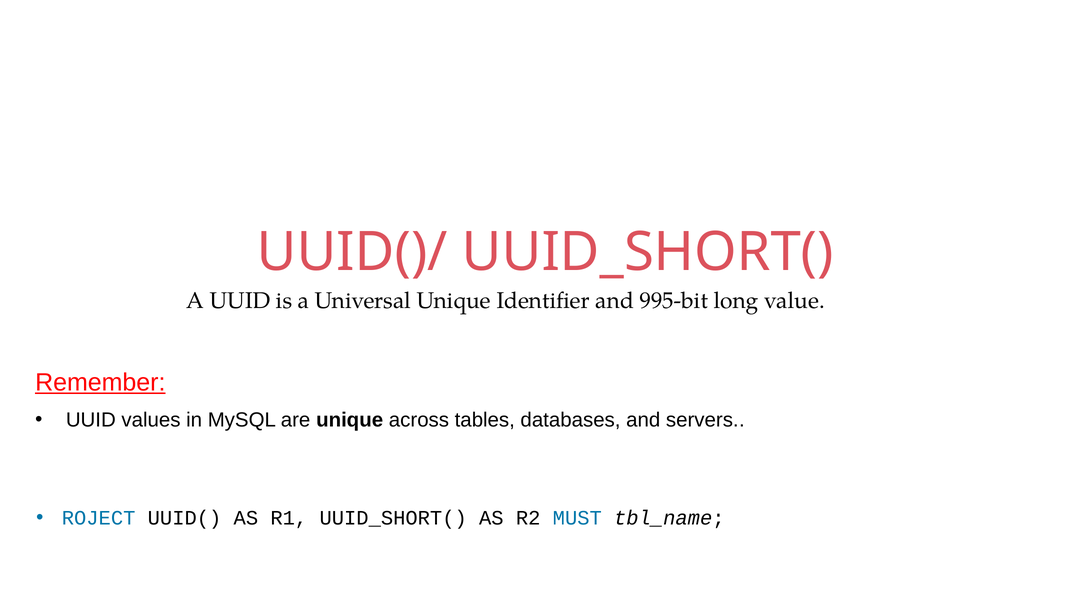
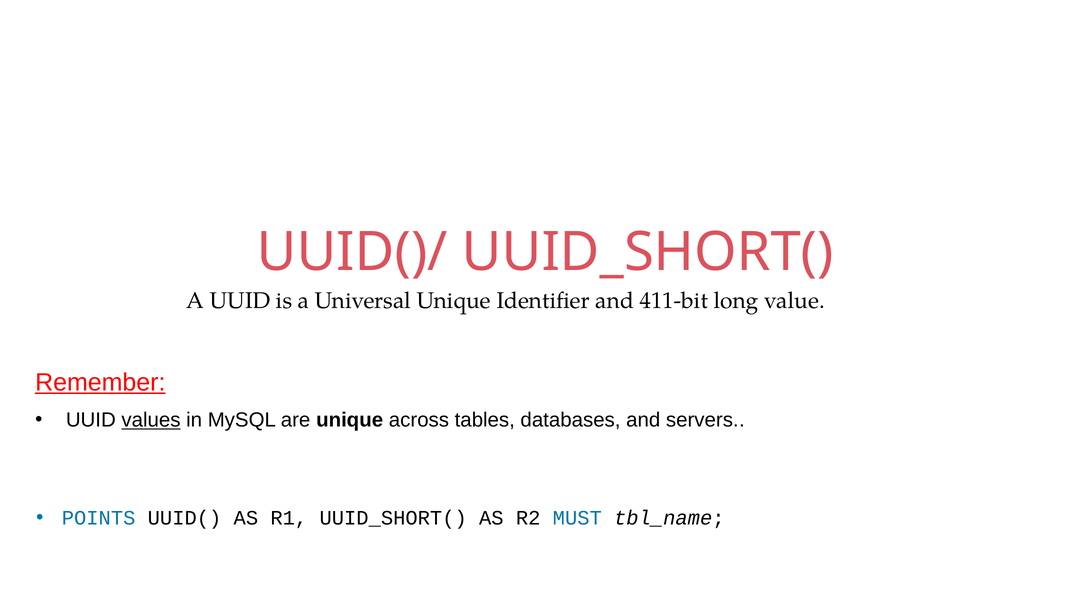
995-bit: 995-bit -> 411-bit (674, 301)
values underline: none -> present (151, 420)
ROJECT: ROJECT -> POINTS (99, 518)
